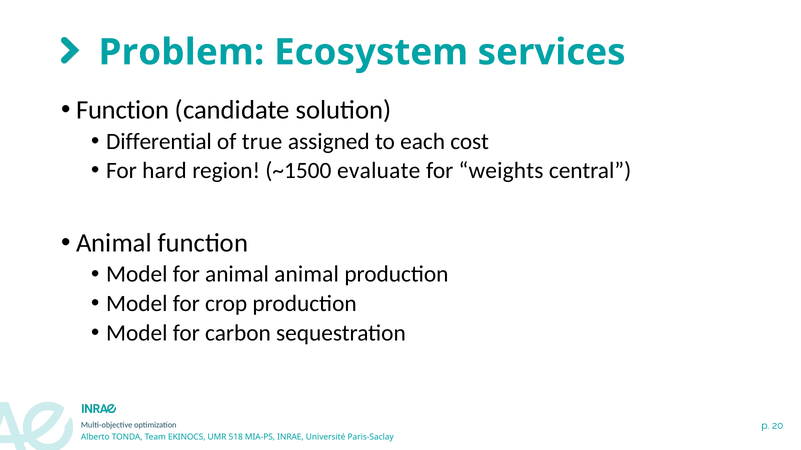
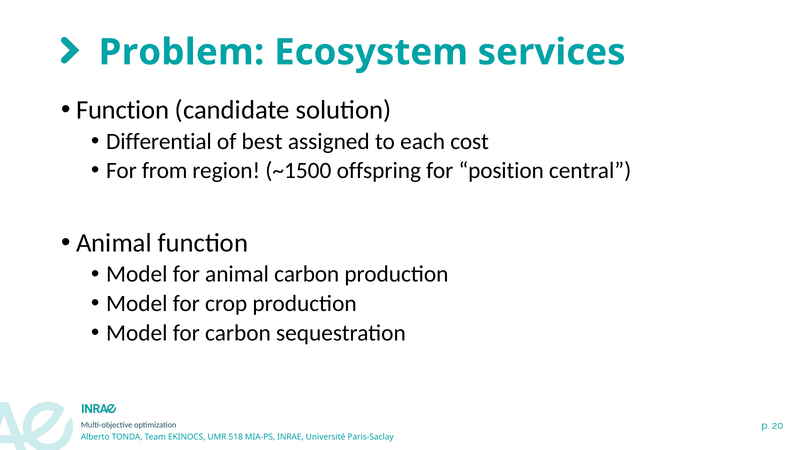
true: true -> best (262, 141)
hard: hard -> from (165, 171)
evaluate: evaluate -> offspring (379, 171)
weights: weights -> position (501, 171)
animal animal: animal -> carbon (307, 275)
